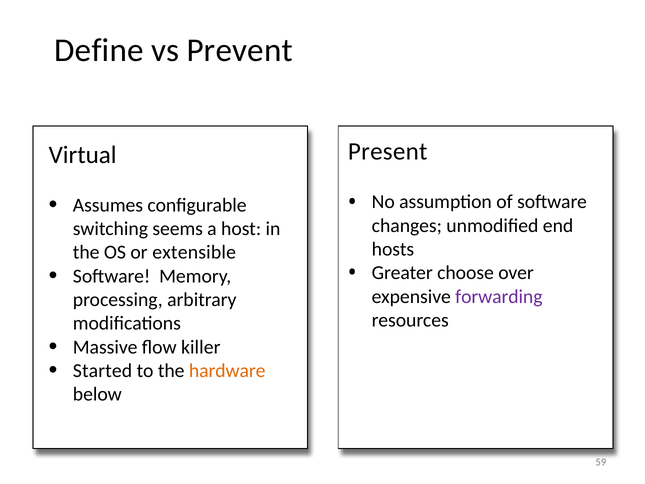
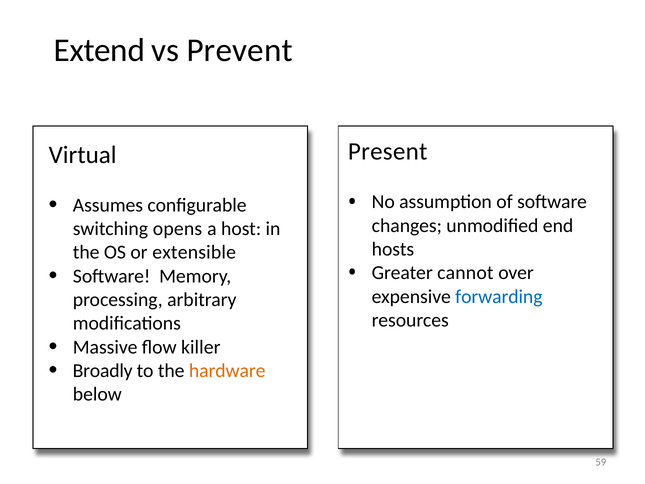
Define: Define -> Extend (99, 50)
seems: seems -> opens (178, 229)
choose: choose -> cannot (465, 273)
forwarding colour: purple -> blue (499, 296)
Started: Started -> Broadly (103, 370)
